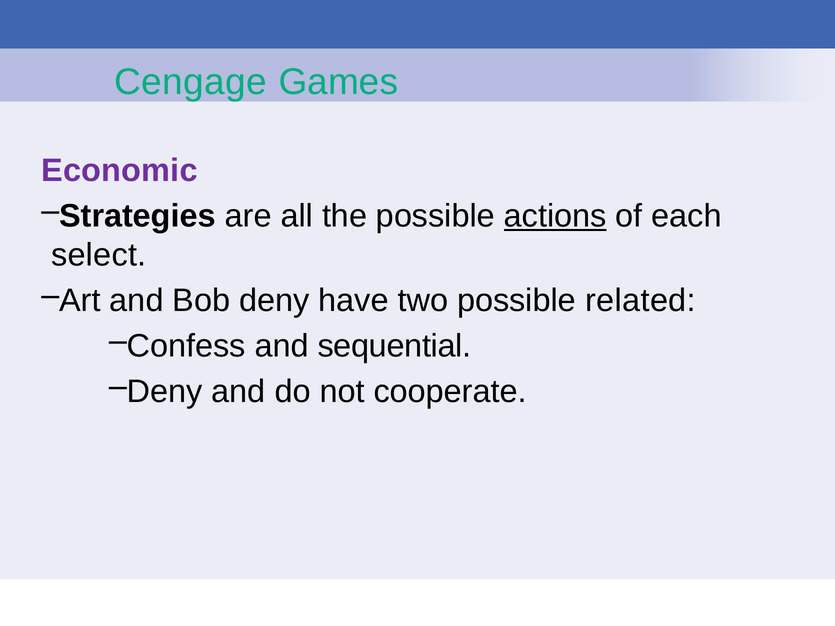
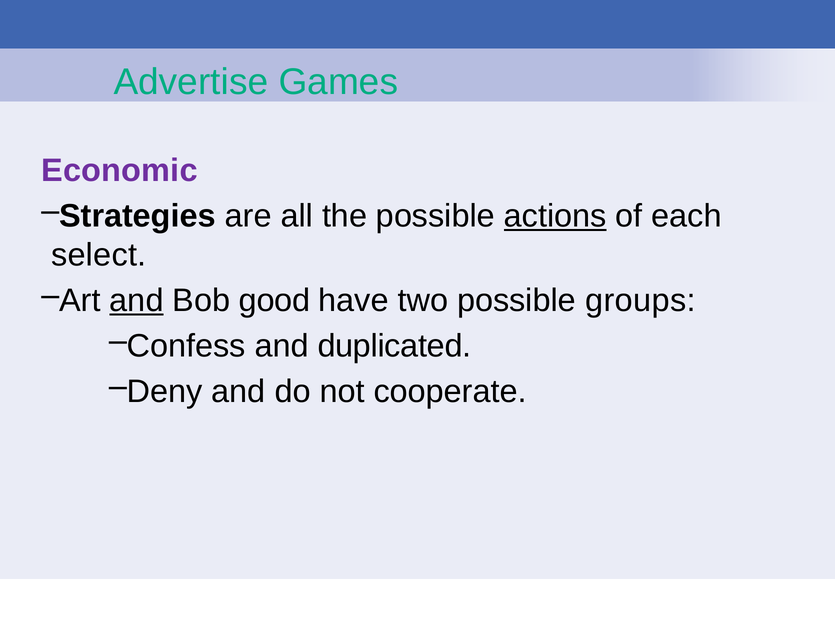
Cengage: Cengage -> Advertise (191, 82)
and underline: none -> present (137, 301)
Bob deny: deny -> good (274, 301)
related: related -> groups (641, 301)
sequential: sequential -> duplicated (394, 346)
